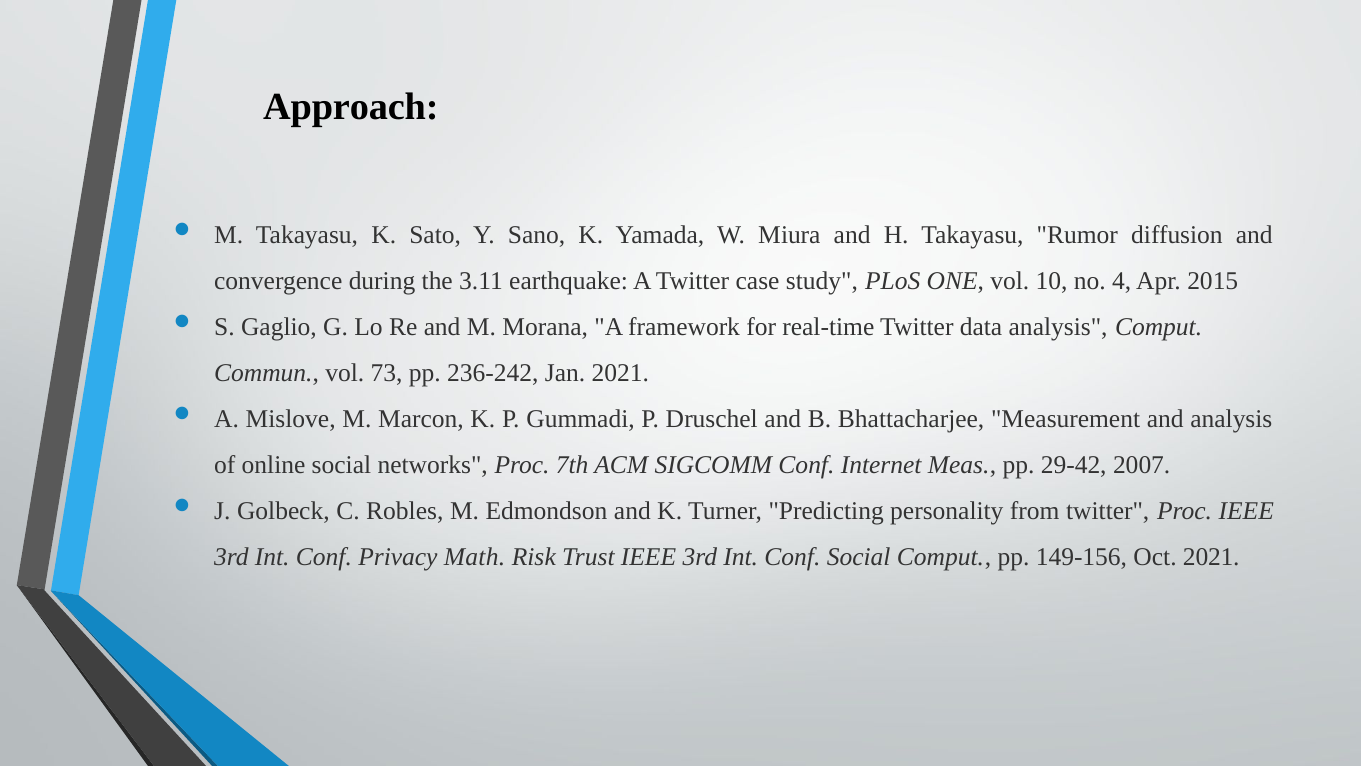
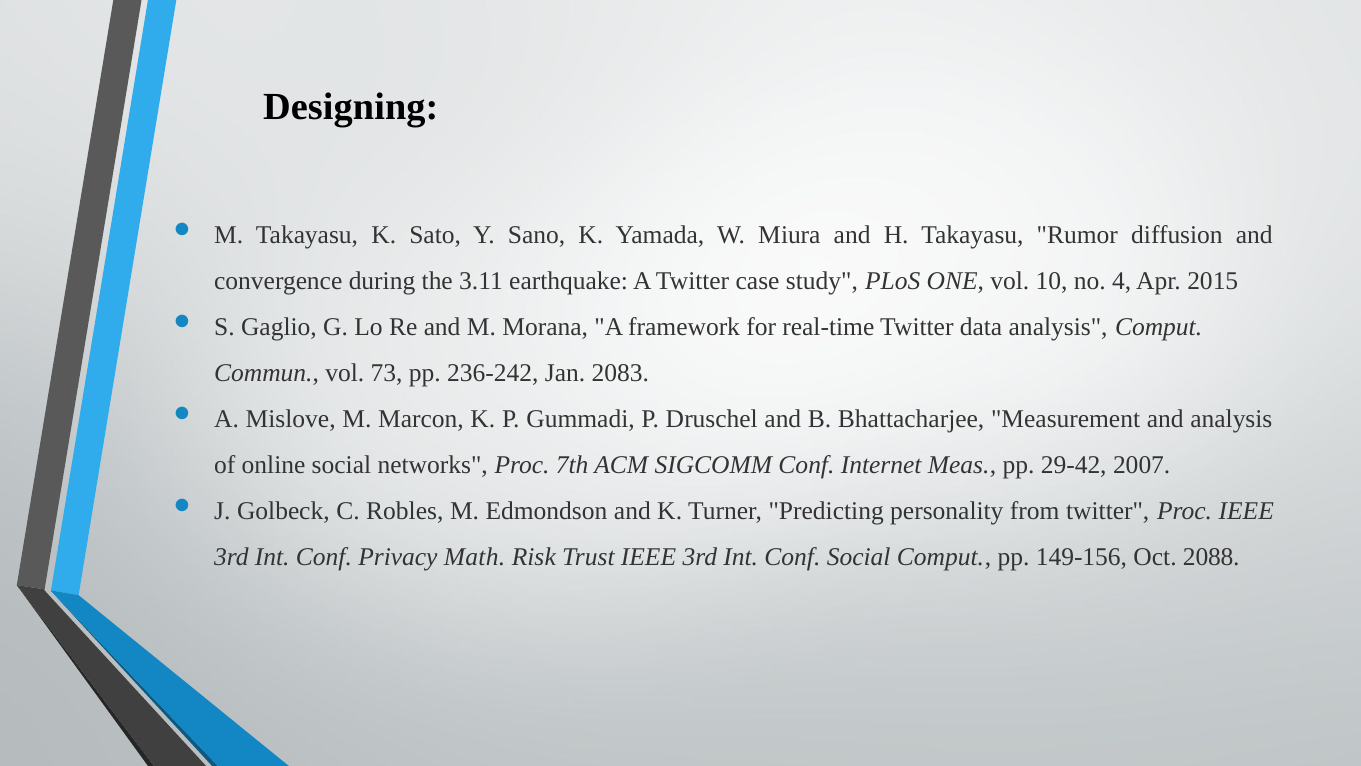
Approach: Approach -> Designing (351, 107)
Jan 2021: 2021 -> 2083 (620, 373)
Oct 2021: 2021 -> 2088 (1211, 557)
